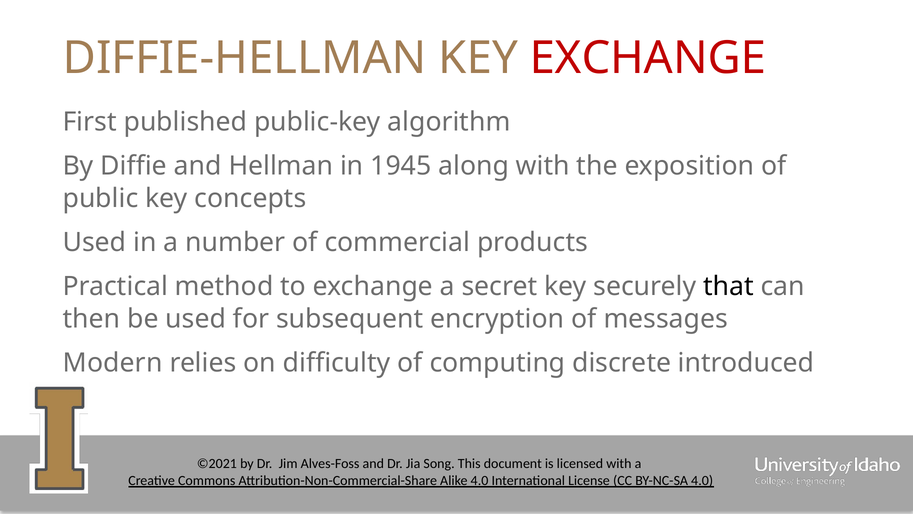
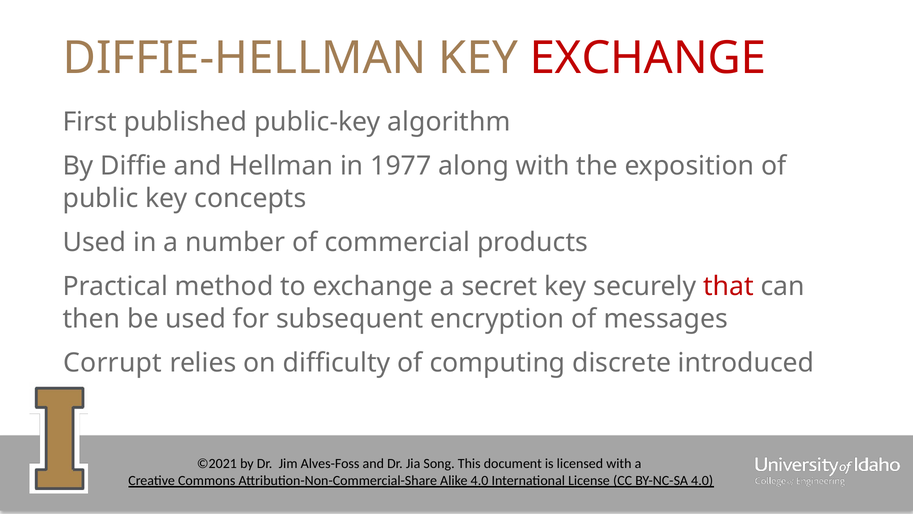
1945: 1945 -> 1977 (401, 166)
that colour: black -> red (729, 286)
Modern: Modern -> Corrupt (113, 363)
